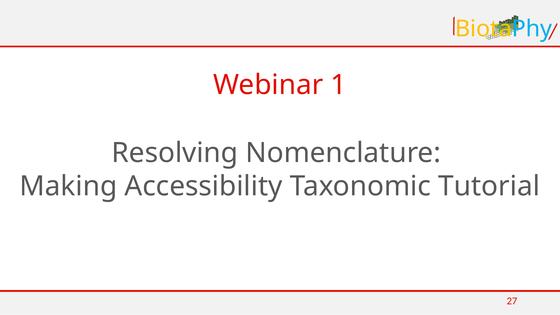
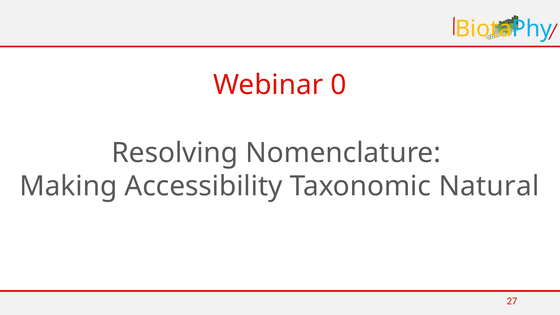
1: 1 -> 0 (339, 85)
Tutorial: Tutorial -> Natural (489, 186)
